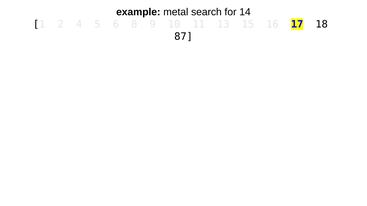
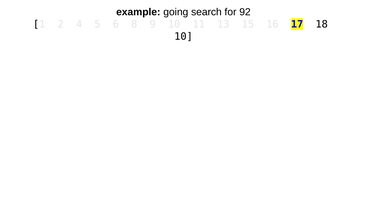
metal: metal -> going (176, 12)
14: 14 -> 92 (245, 12)
87: 87 -> 10 (184, 37)
